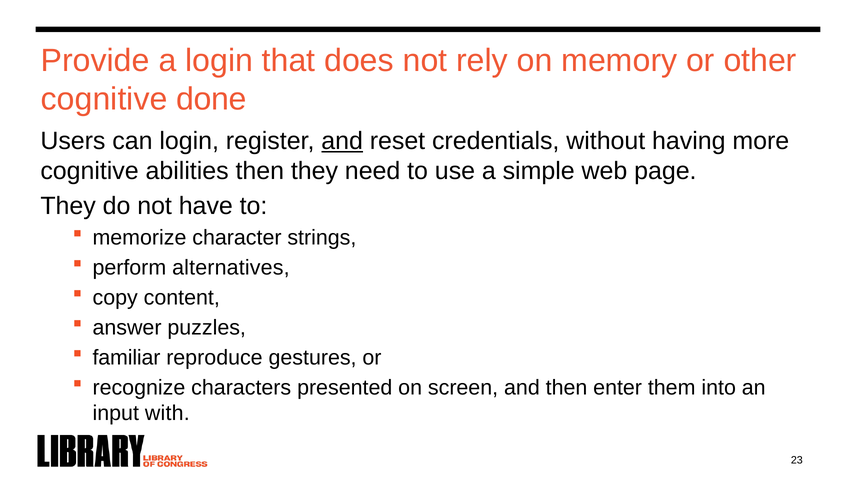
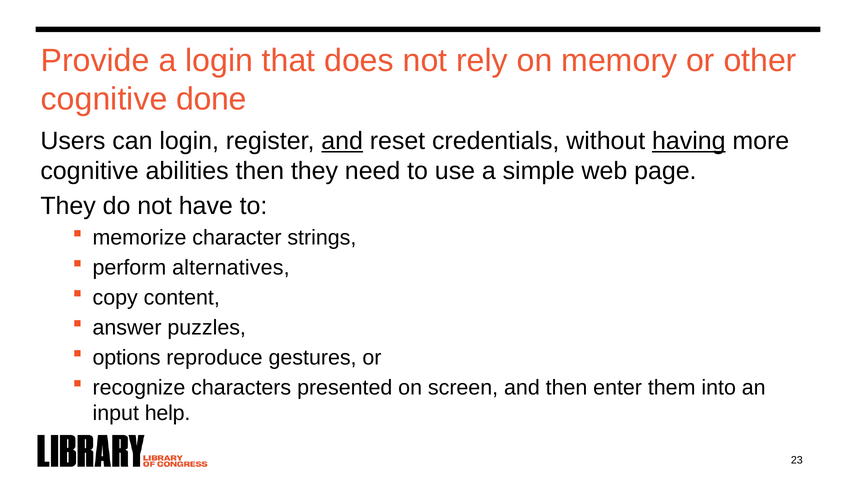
having underline: none -> present (689, 141)
familiar: familiar -> options (127, 357)
with: with -> help (168, 413)
